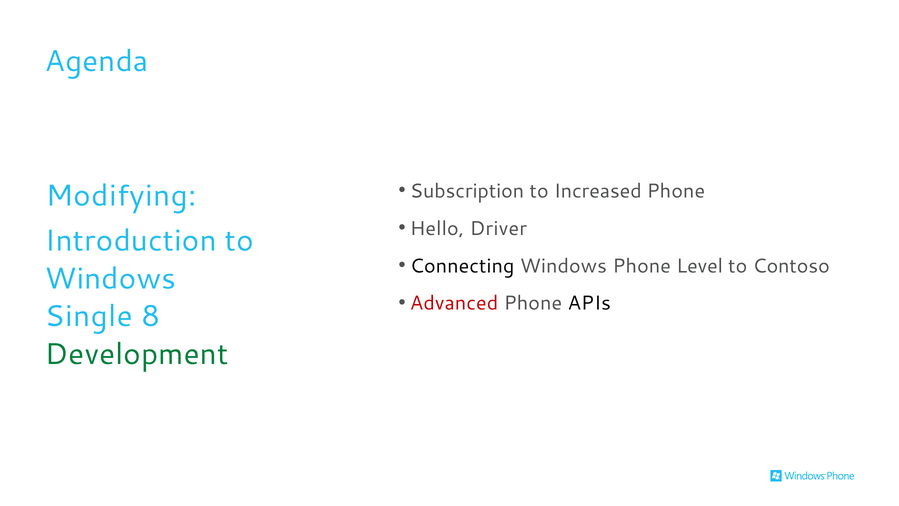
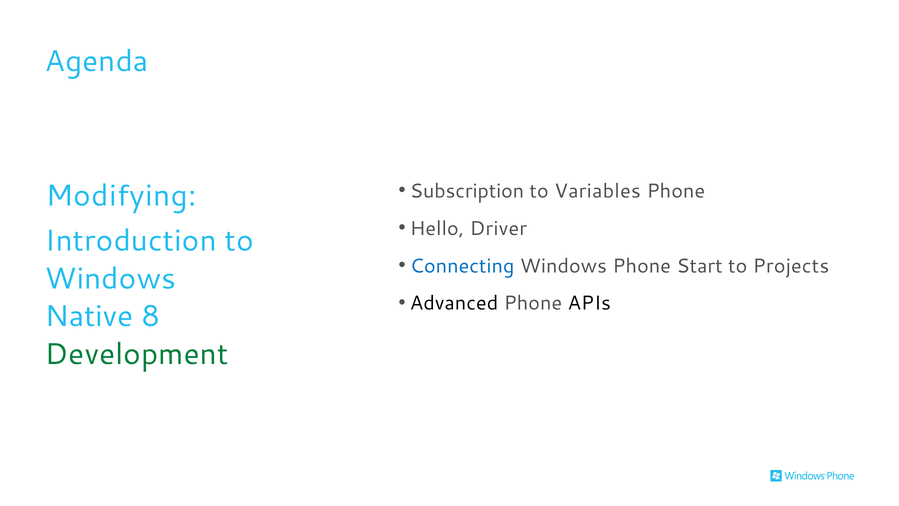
Increased: Increased -> Variables (598, 191)
Connecting colour: black -> blue (462, 266)
Level: Level -> Start (700, 266)
Contoso: Contoso -> Projects (791, 266)
Advanced colour: red -> black (454, 303)
Single: Single -> Native (89, 316)
